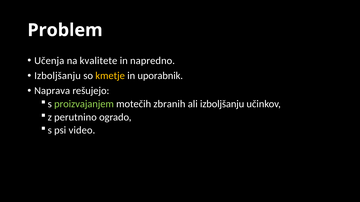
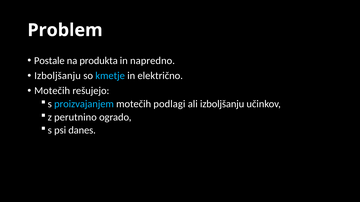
Učenja: Učenja -> Postale (49, 61)
kvalitete: kvalitete -> produkta (99, 61)
kmetje colour: yellow -> light blue (110, 76)
uporabnik: uporabnik -> električno (160, 76)
Naprava: Naprava -> Motečih (52, 91)
proizvajanjem colour: light green -> light blue (84, 104)
zbranih: zbranih -> podlagi (169, 104)
video: video -> danes (82, 131)
